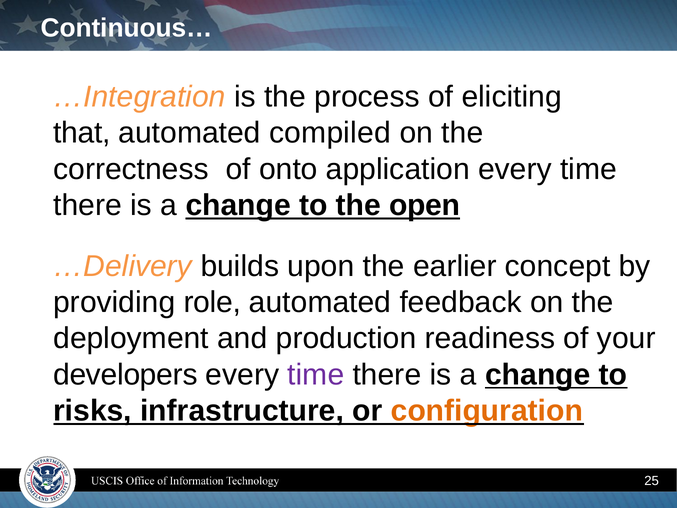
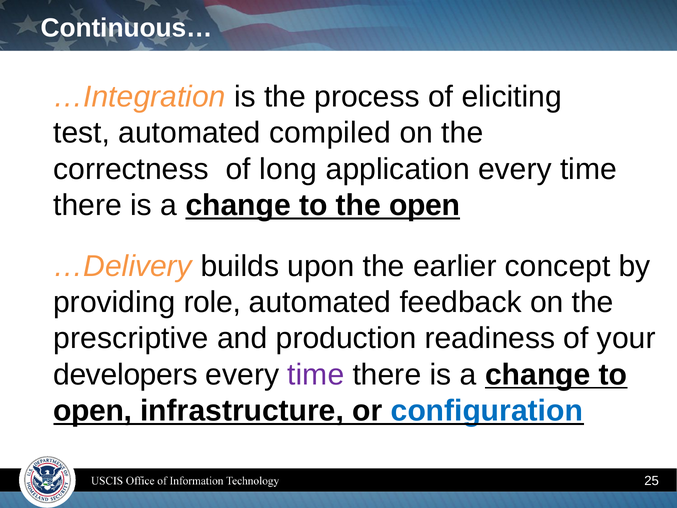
that: that -> test (82, 133)
onto: onto -> long (288, 169)
deployment: deployment -> prescriptive (131, 338)
risks: risks -> open (93, 411)
configuration colour: orange -> blue (487, 411)
